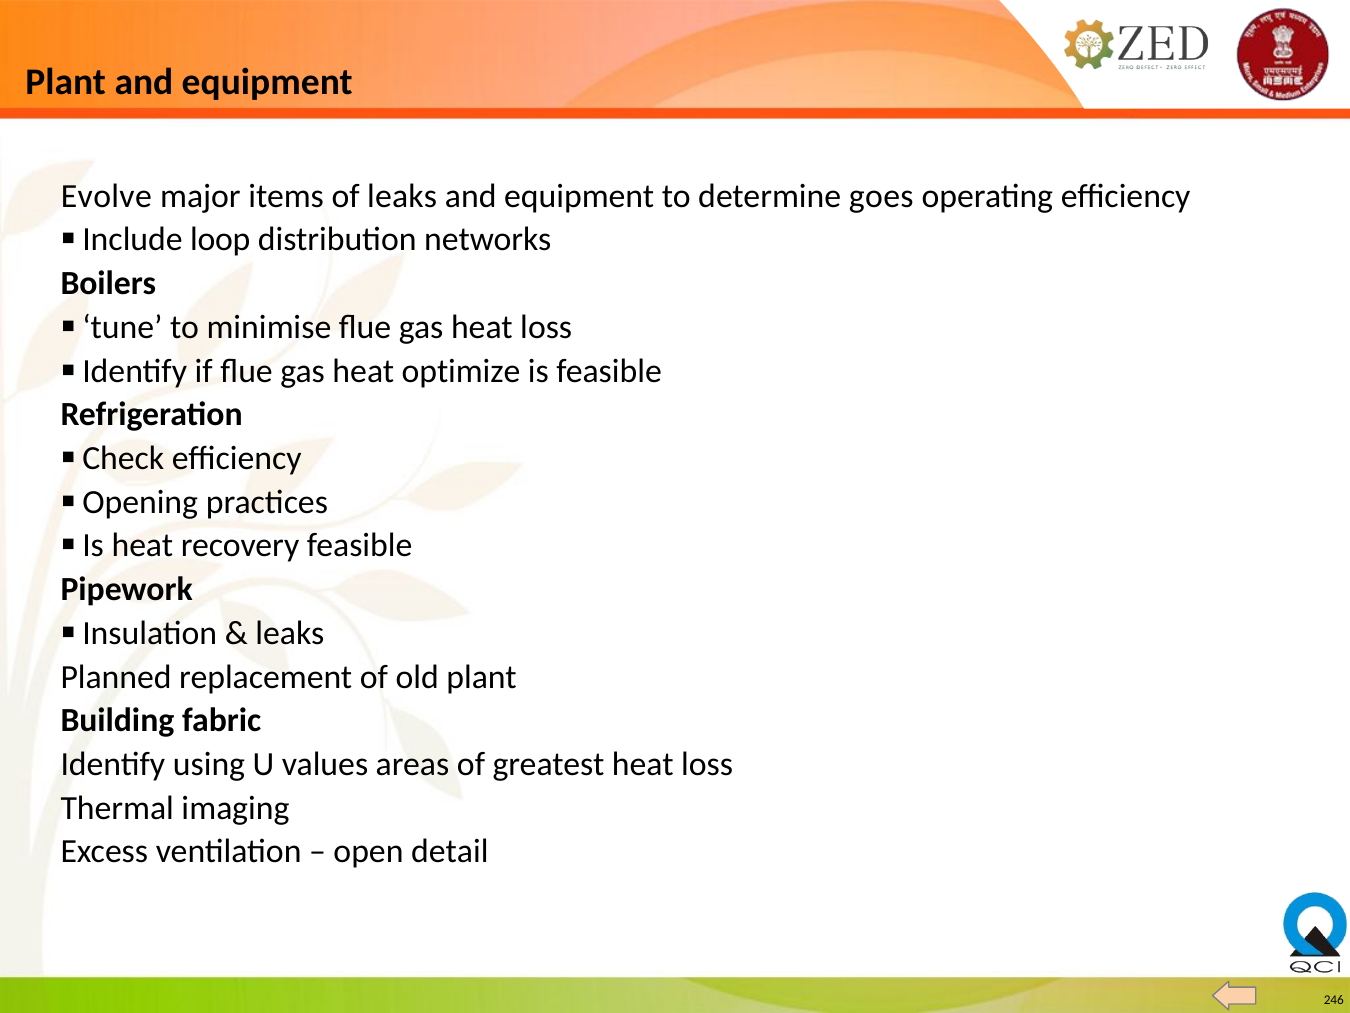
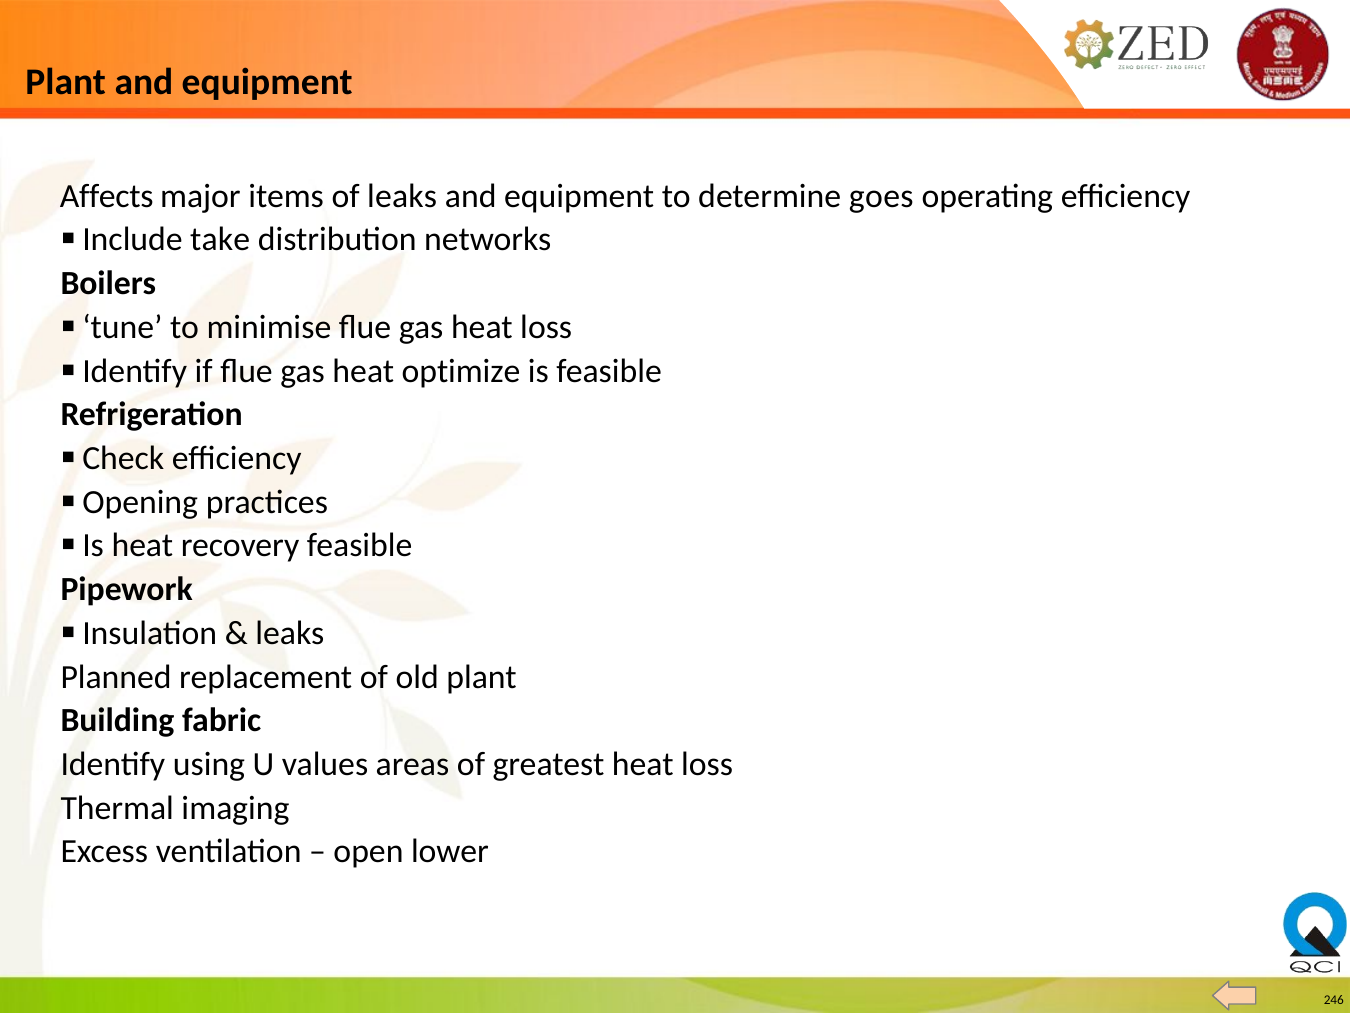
Evolve: Evolve -> Affects (107, 196)
loop: loop -> take (220, 240)
detail: detail -> lower (450, 851)
